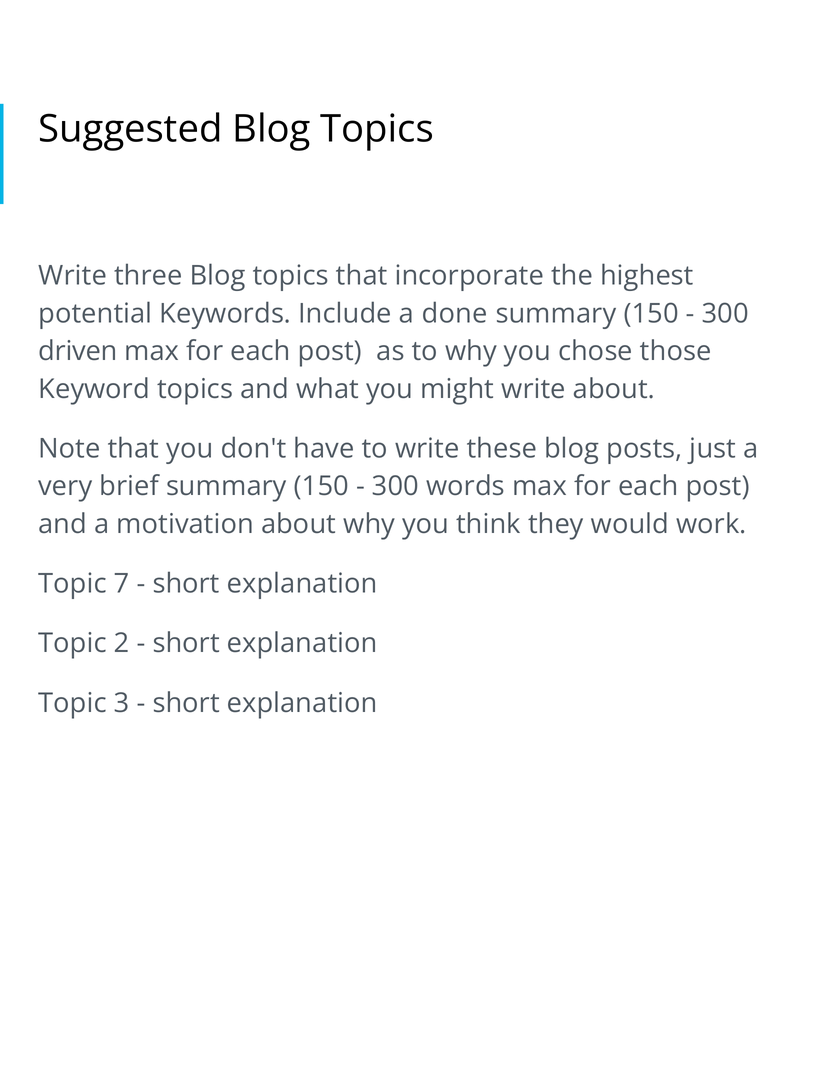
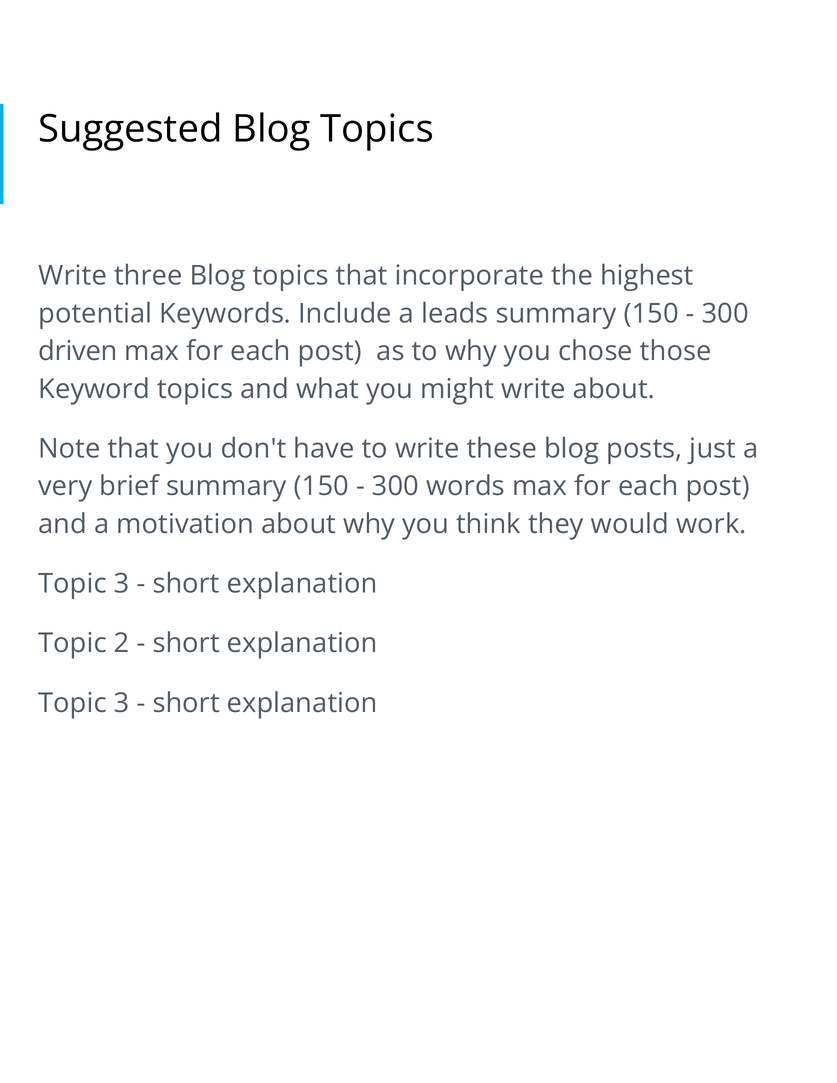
done: done -> leads (455, 314)
7: 7 -> 3 (122, 584)
